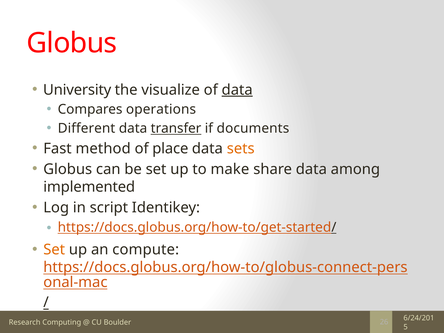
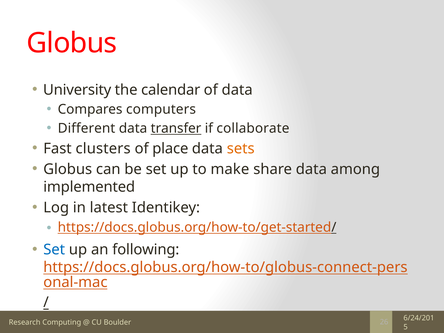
visualize: visualize -> calendar (171, 90)
data underline: present -> none (237, 90)
operations: operations -> computers (161, 109)
documents: documents -> collaborate (253, 128)
method: method -> clusters (103, 149)
script: script -> latest (109, 208)
Set colour: orange -> blue (54, 250)
compute: compute -> following (146, 250)
